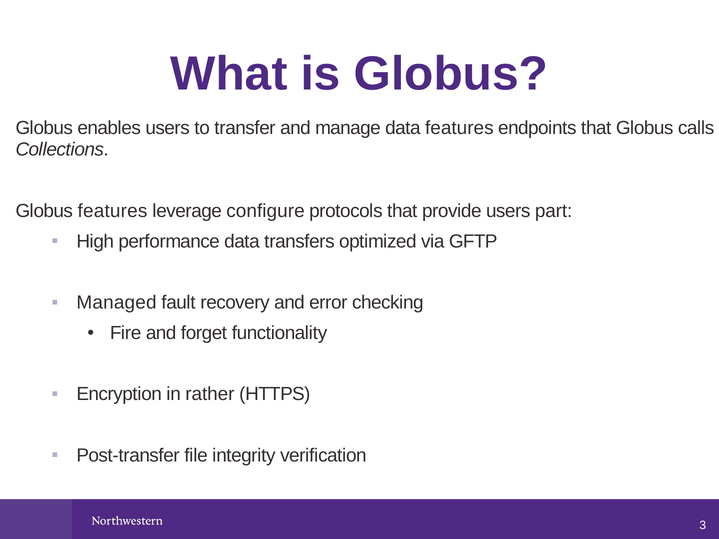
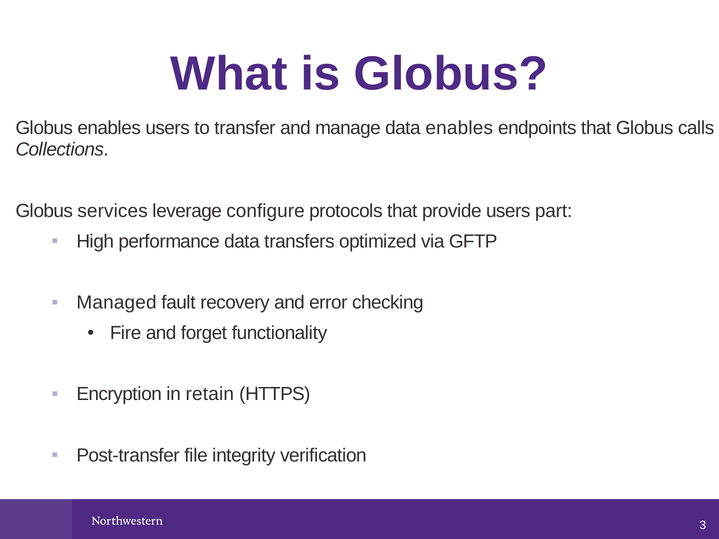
data features: features -> enables (459, 128)
Globus features: features -> services (113, 211)
rather: rather -> retain (210, 394)
